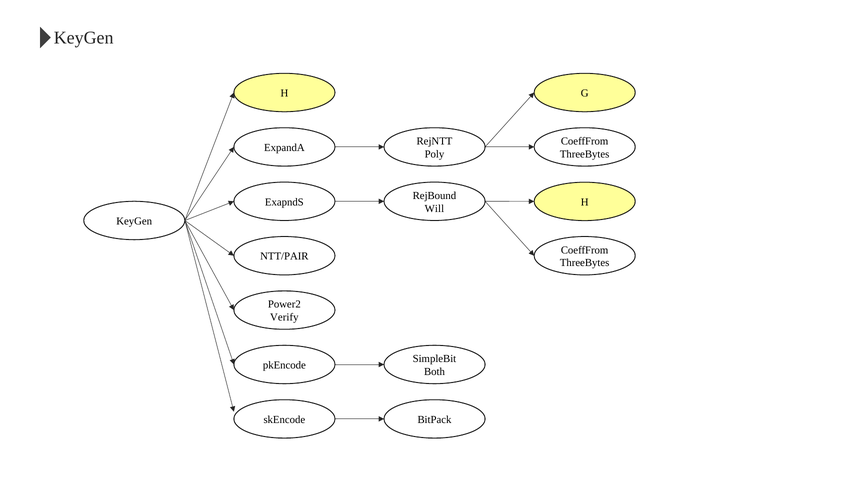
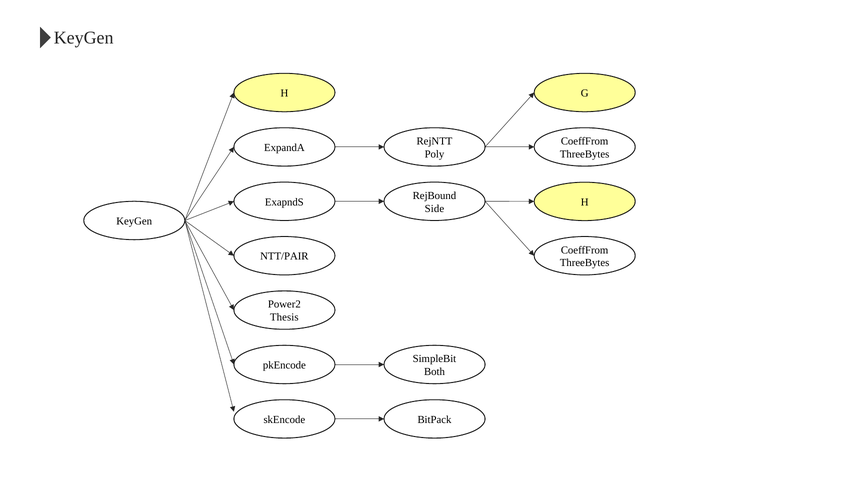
Will: Will -> Side (434, 209)
Verify: Verify -> Thesis (284, 317)
